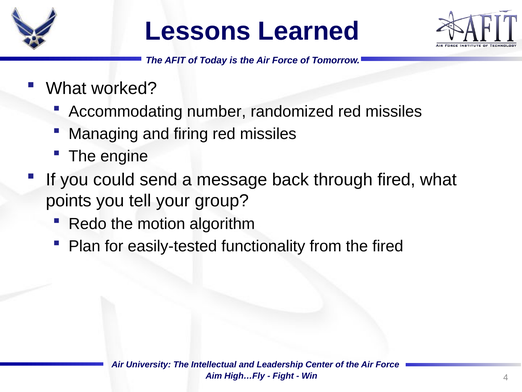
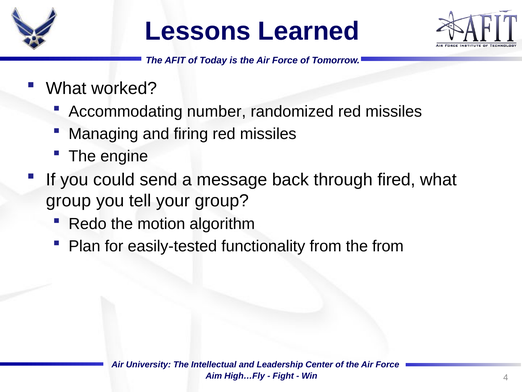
points: points -> group (68, 200)
the fired: fired -> from (388, 246)
